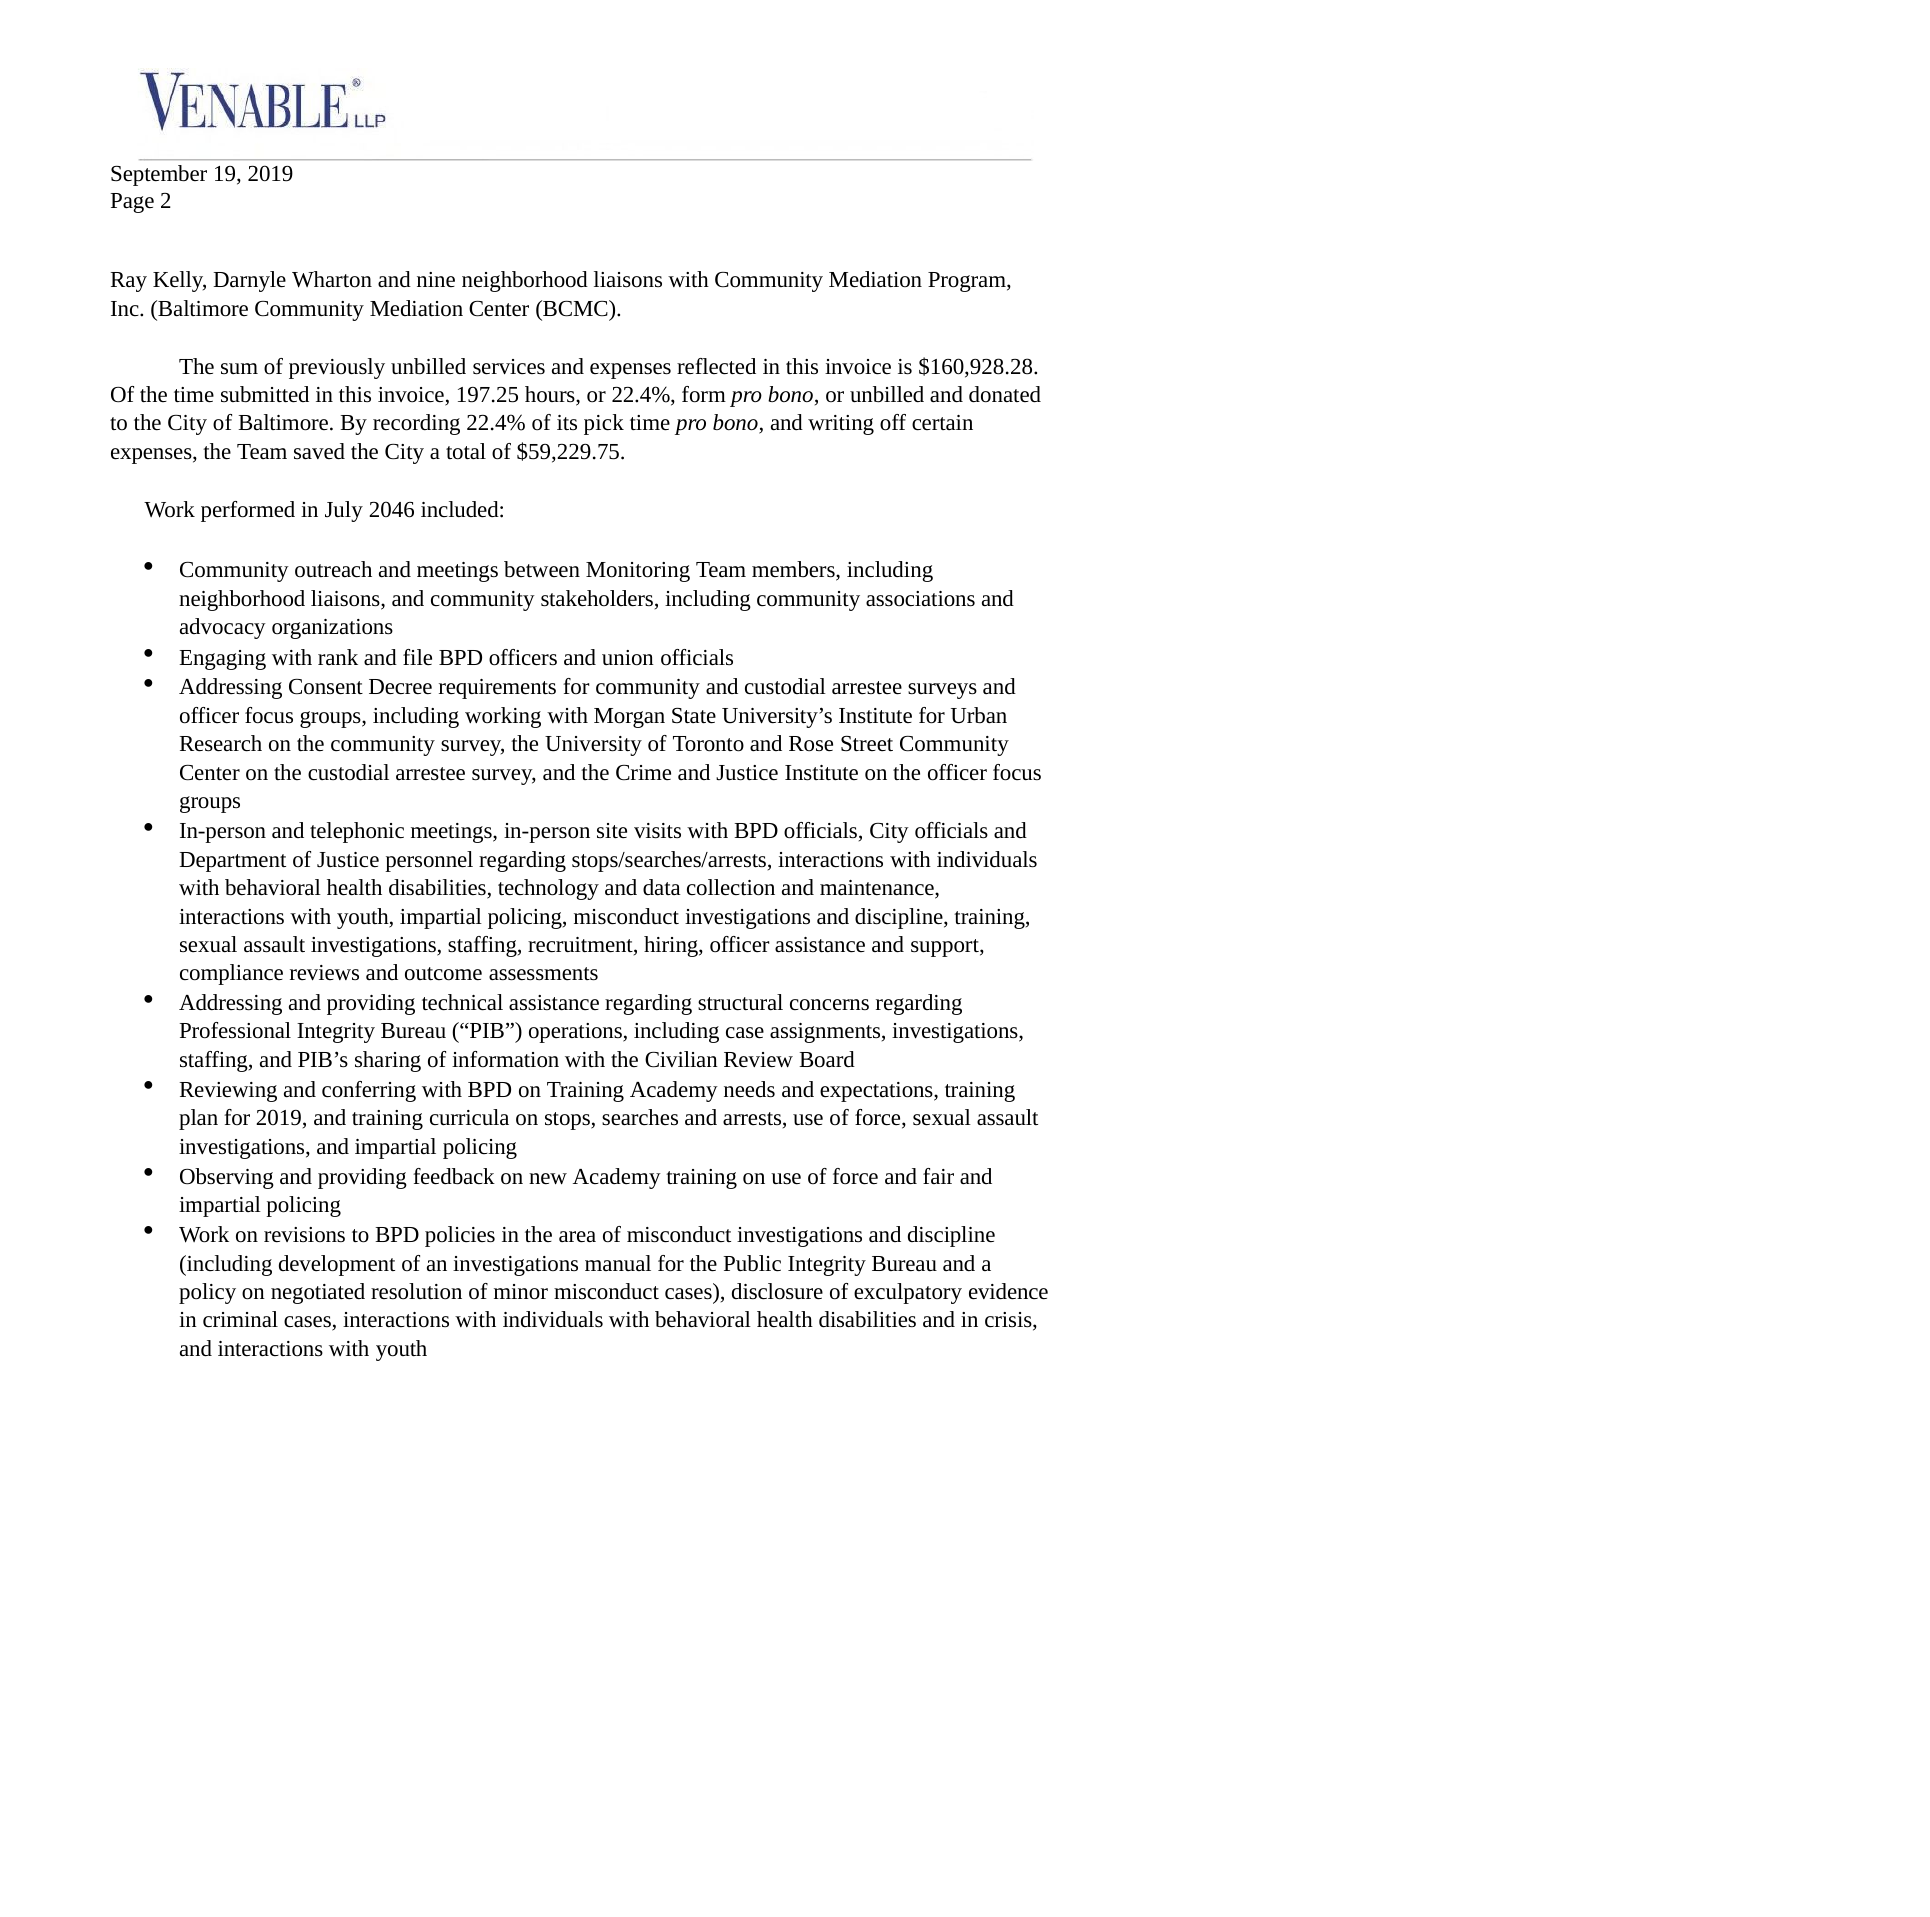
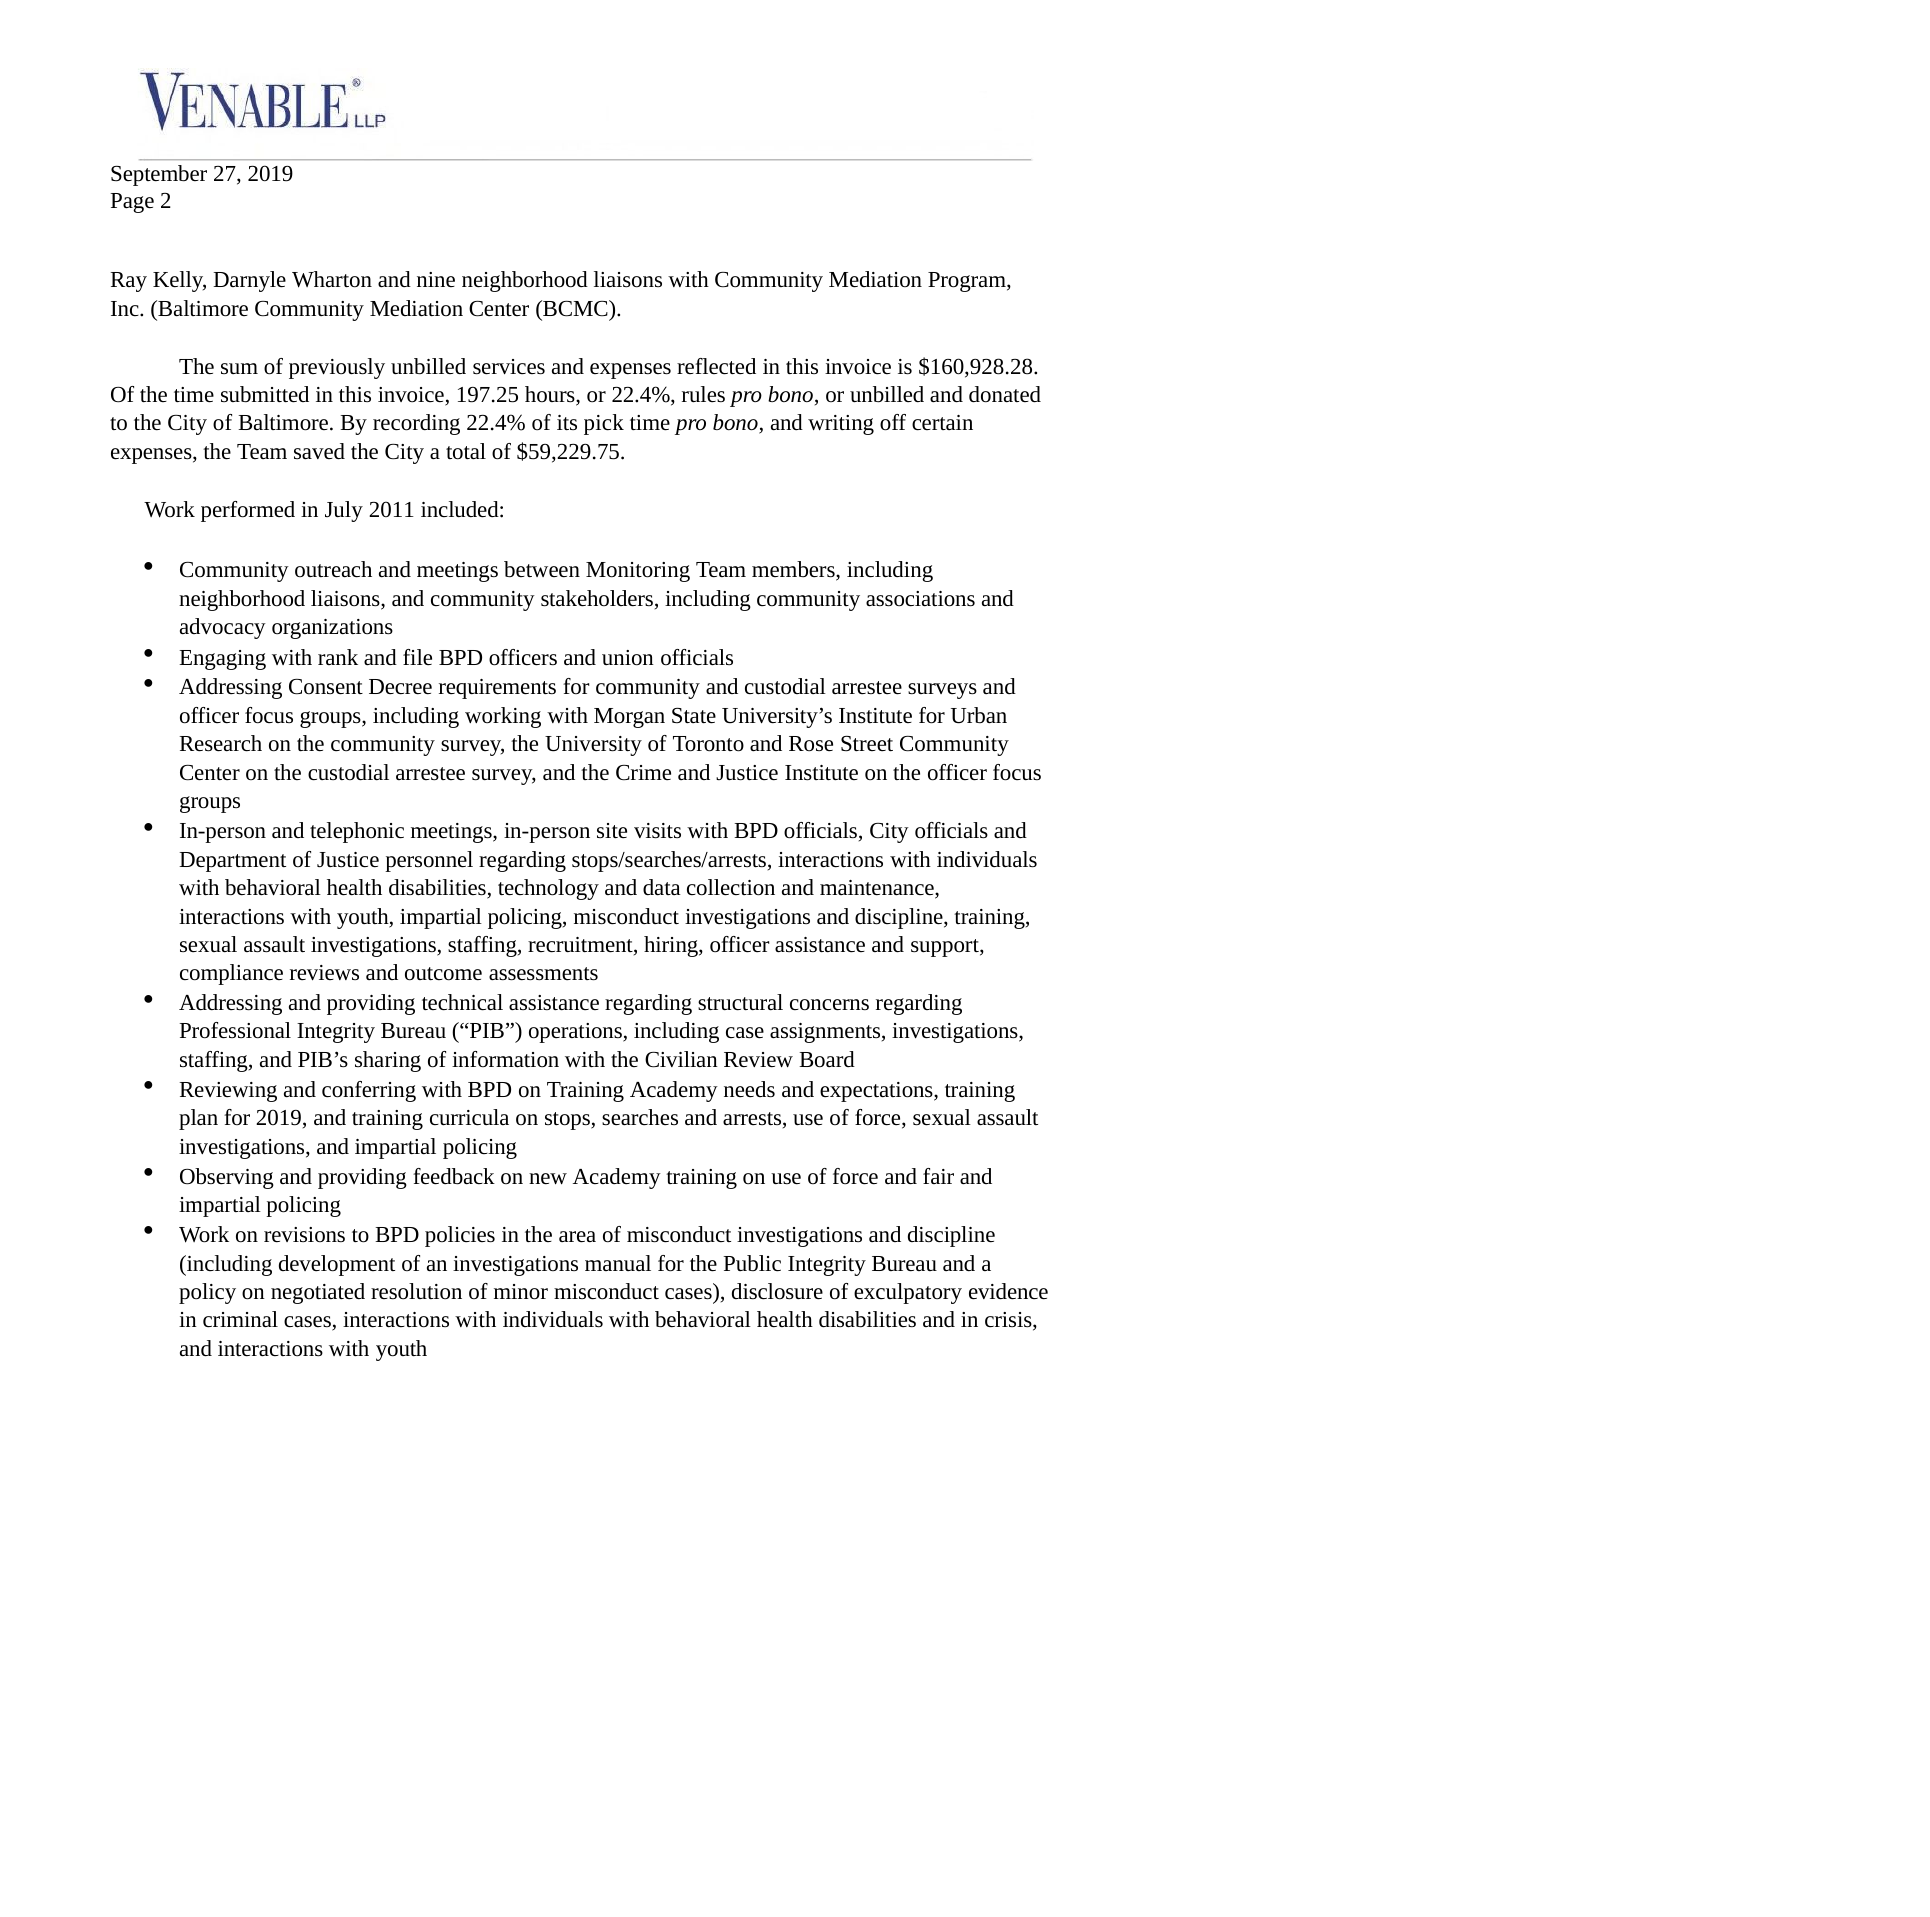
19: 19 -> 27 (227, 174)
form: form -> rules (704, 395)
2046: 2046 -> 2011 (392, 510)
